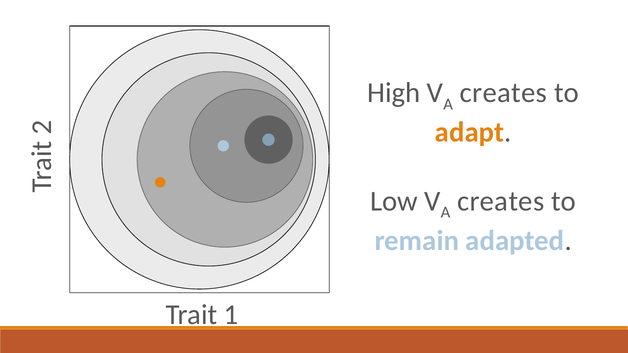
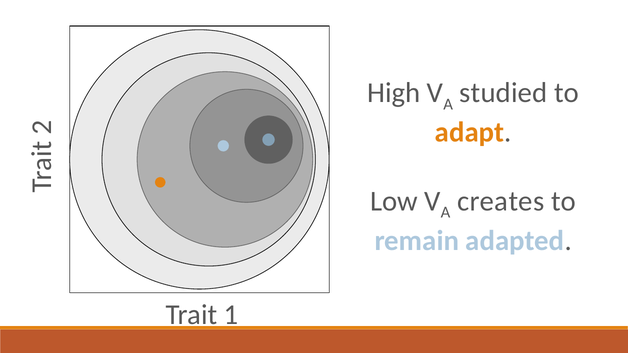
creates: creates -> studied (504, 93)
